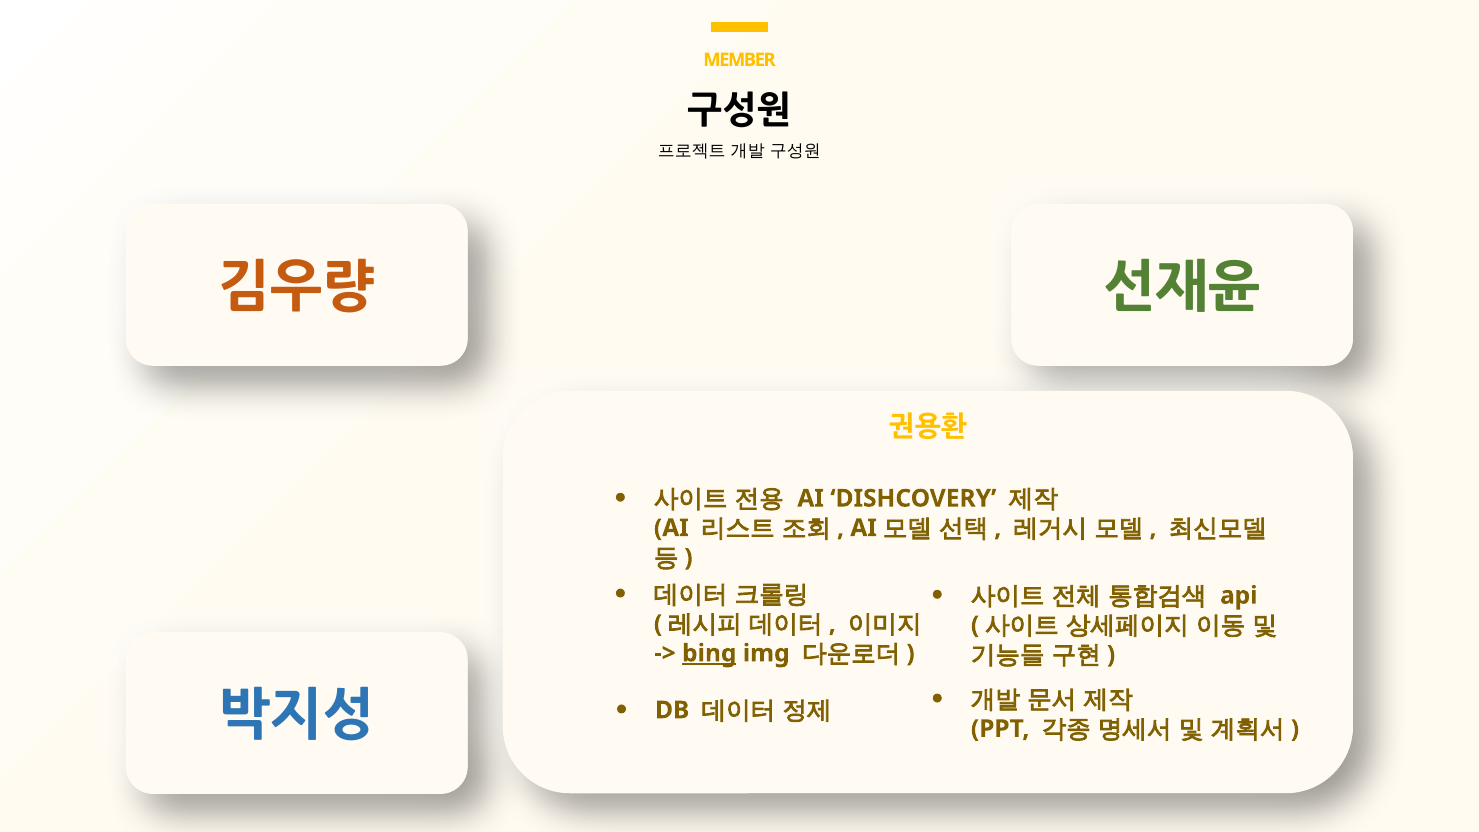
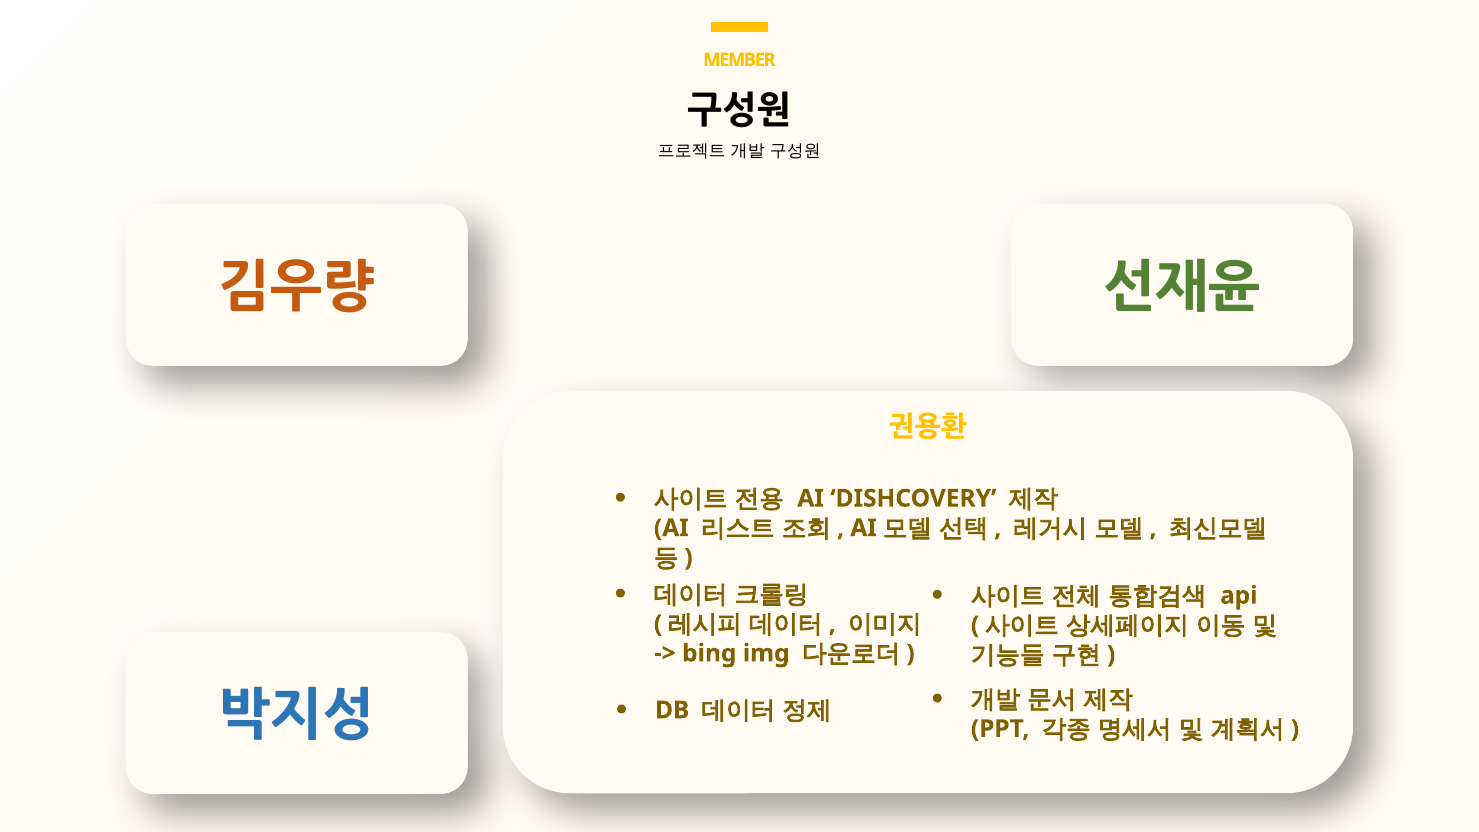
bing underline: present -> none (709, 653)
